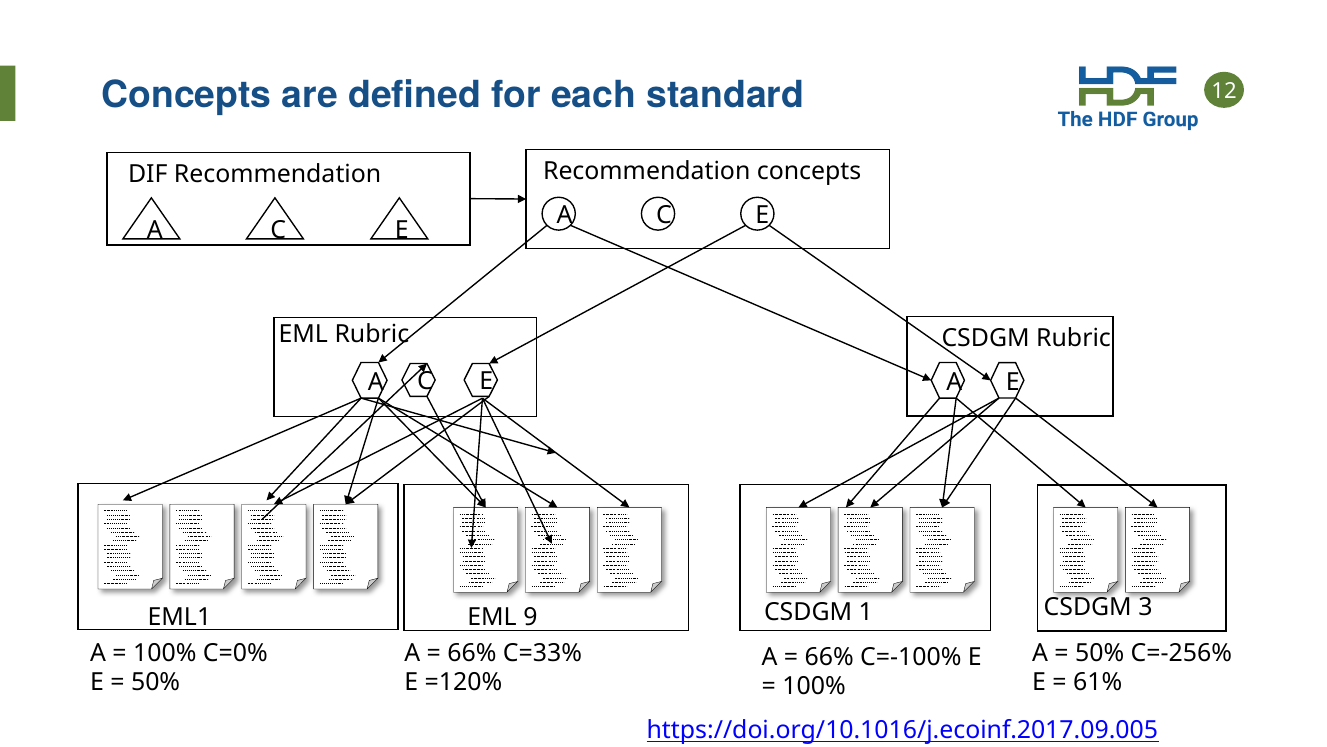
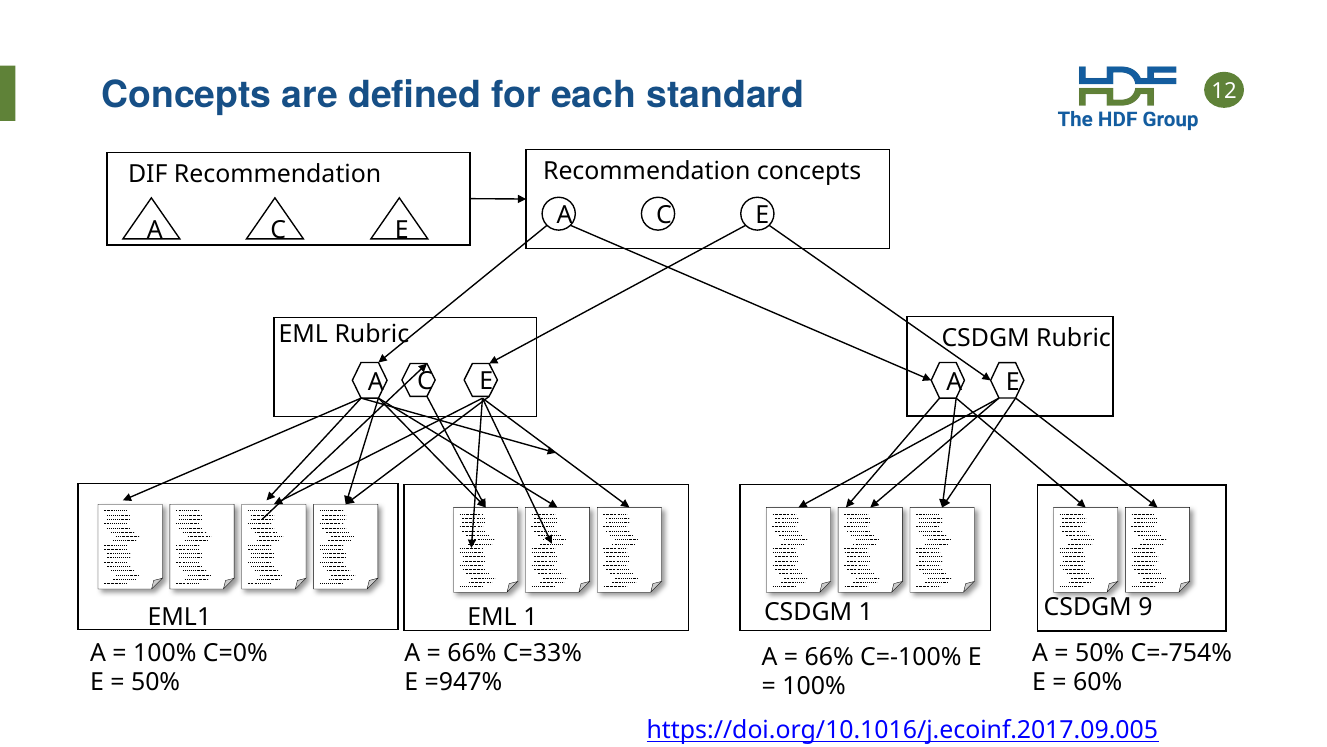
EML 9: 9 -> 1 (530, 617)
3: 3 -> 9 (1145, 607)
C=-256%: C=-256% -> C=-754% (1181, 652)
=120%: =120% -> =947% (463, 682)
61%: 61% -> 60% (1098, 682)
